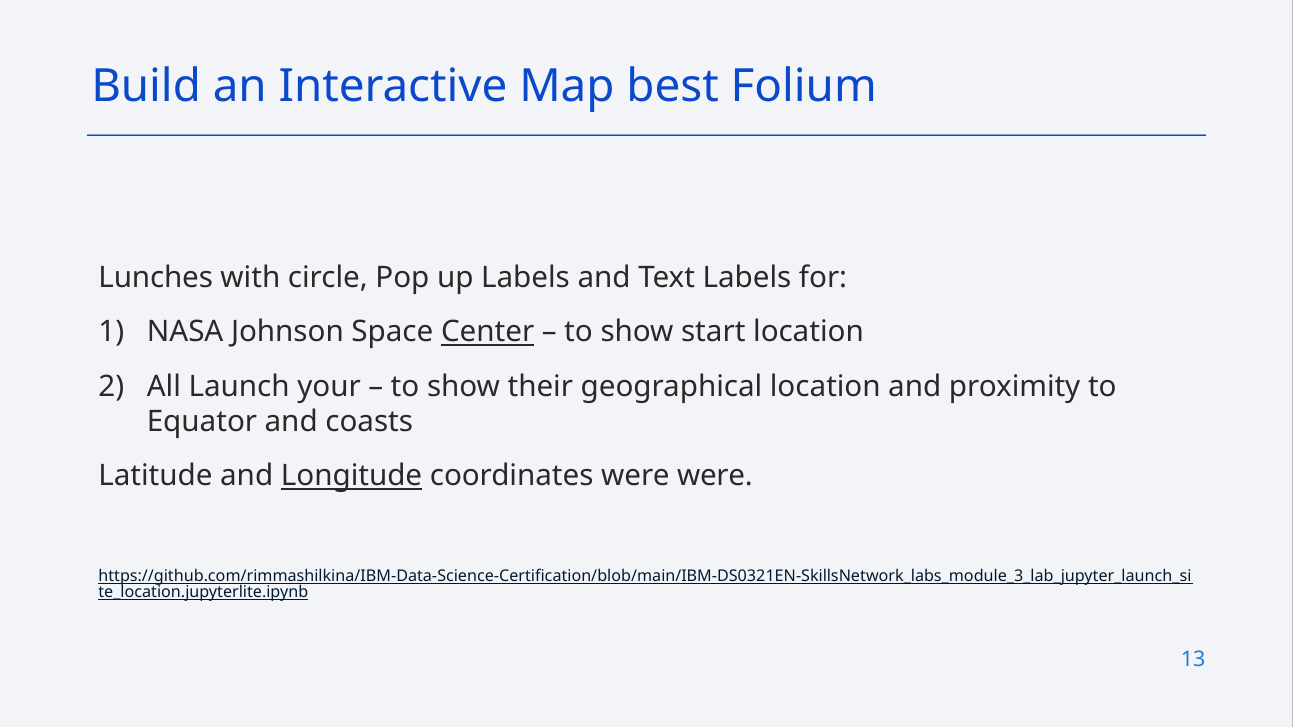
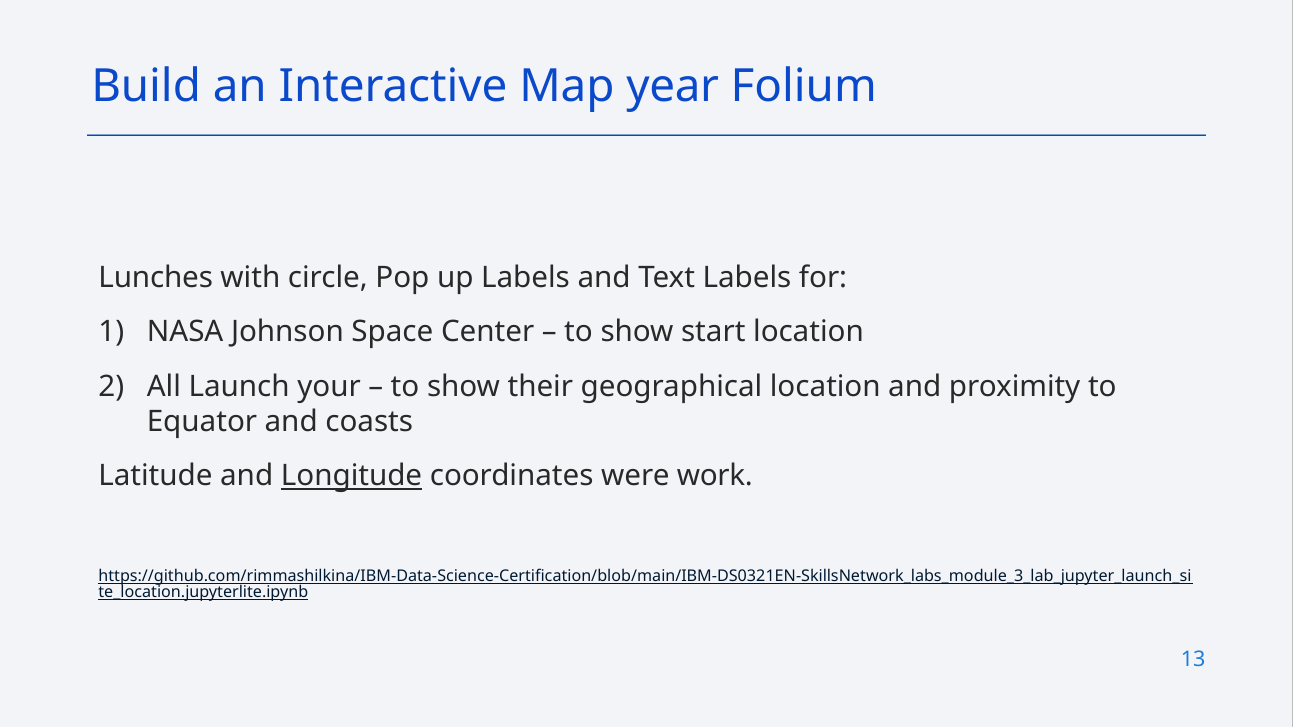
best: best -> year (673, 86)
Center underline: present -> none (488, 332)
were were: were -> work (715, 476)
